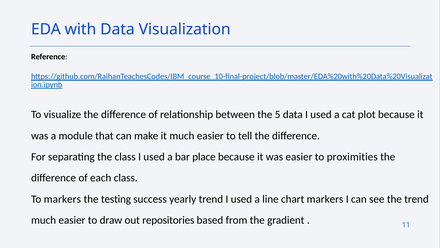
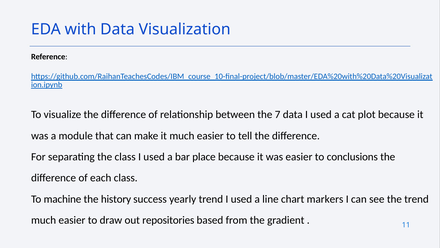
5: 5 -> 7 (278, 114)
proximities: proximities -> conclusions (352, 157)
To markers: markers -> machine (63, 199)
testing: testing -> history (116, 199)
